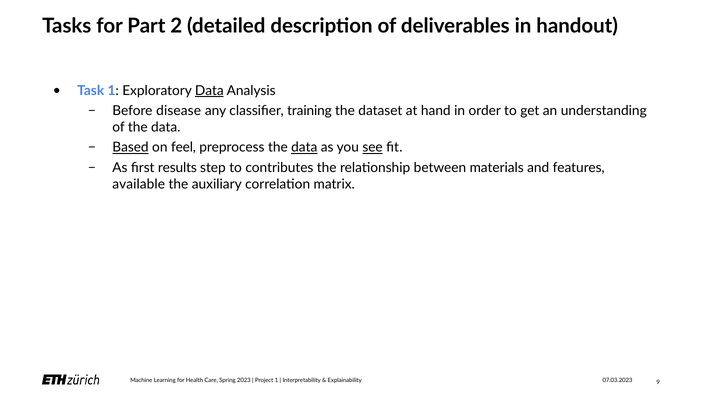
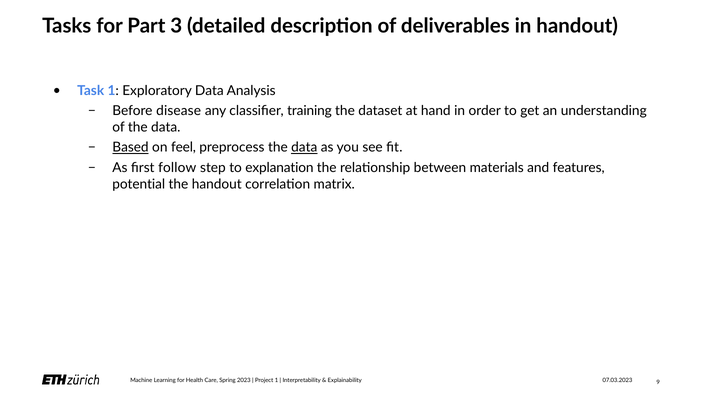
2: 2 -> 3 (176, 26)
Data underline: present -> none (209, 90)
see underline: present -> none (373, 147)
results: results -> follow (177, 168)
contributes: contributes -> explanation (279, 168)
available: available -> potential (139, 184)
the auxiliary: auxiliary -> handout (217, 184)
